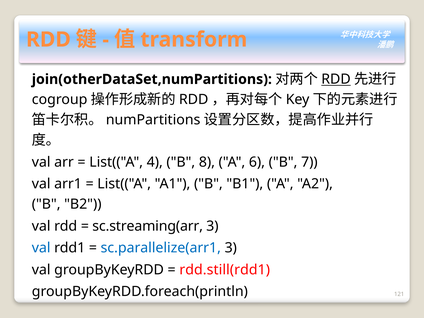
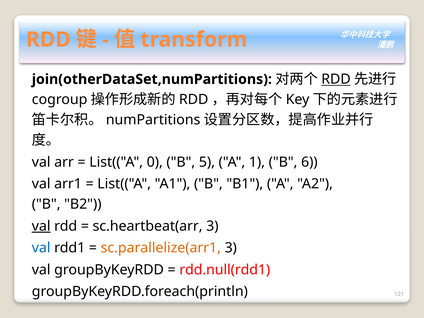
4: 4 -> 0 (155, 162)
8: 8 -> 5 (207, 162)
6: 6 -> 1 (257, 162)
7: 7 -> 6 (309, 162)
val underline: none -> present (41, 226)
sc.streaming(arr: sc.streaming(arr -> sc.heartbeat(arr (148, 226)
sc.parallelize(arr1 colour: blue -> orange (161, 248)
rdd.still(rdd1: rdd.still(rdd1 -> rdd.null(rdd1 (225, 270)
